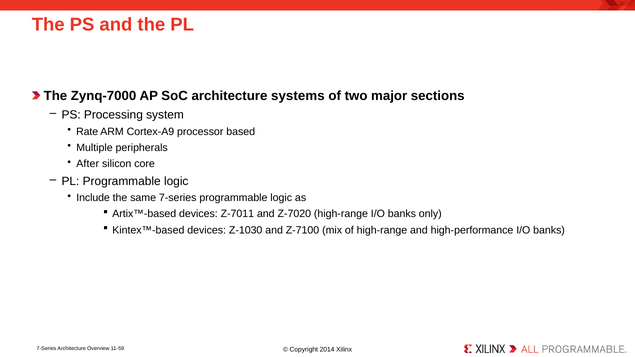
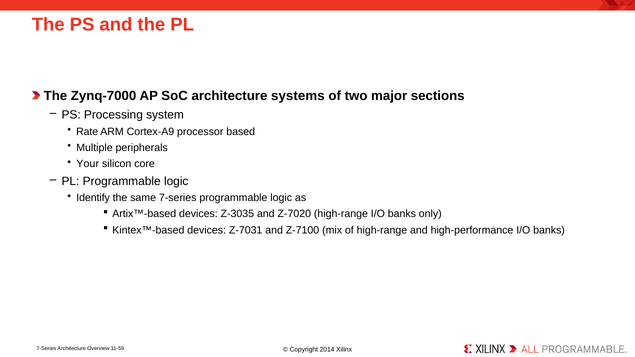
After: After -> Your (88, 164)
Include: Include -> Identify (93, 198)
Z-7011: Z-7011 -> Z-3035 (237, 214)
Z-1030: Z-1030 -> Z-7031 (246, 230)
